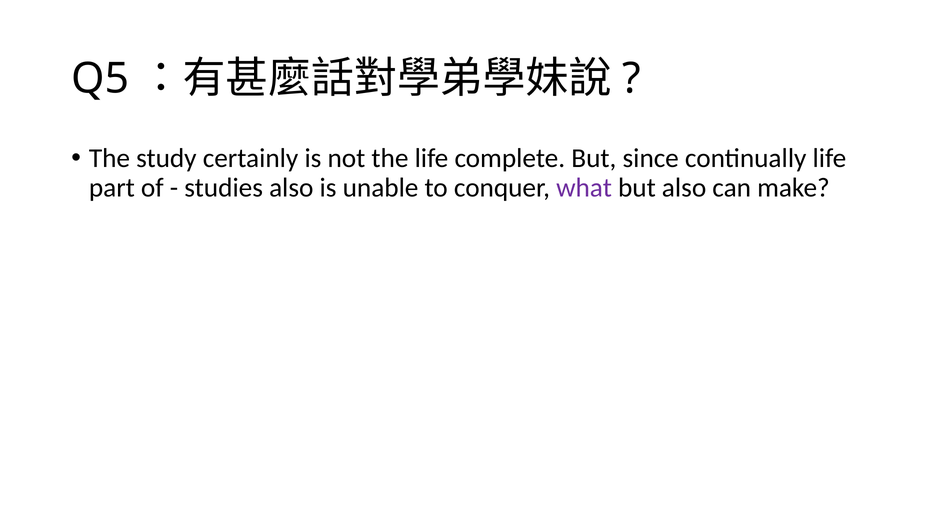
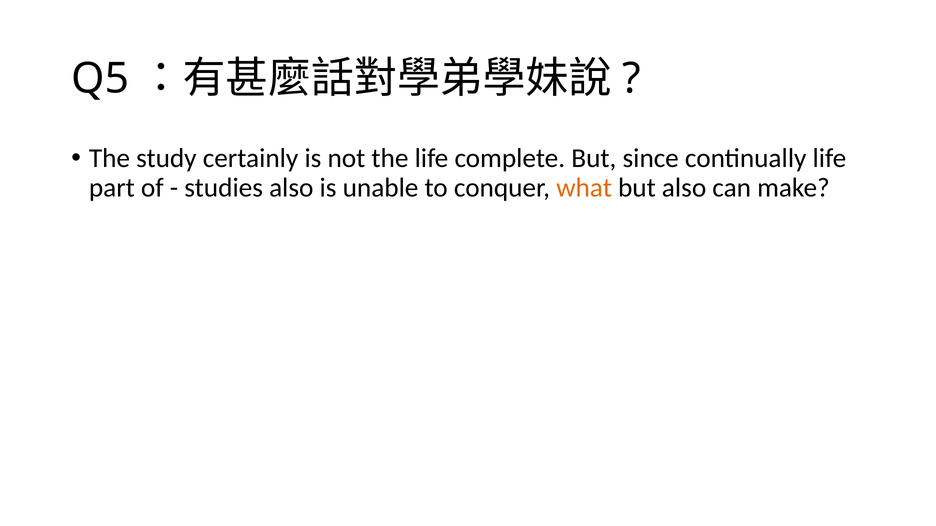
what colour: purple -> orange (584, 188)
